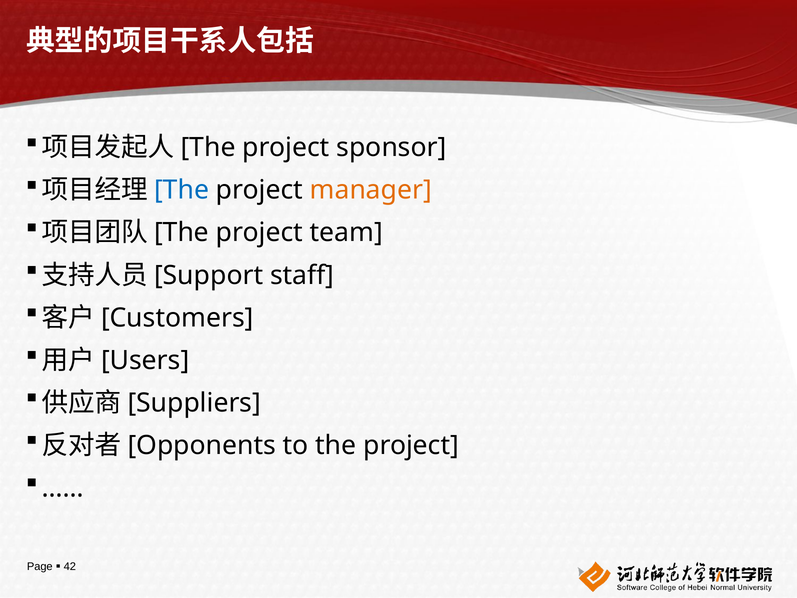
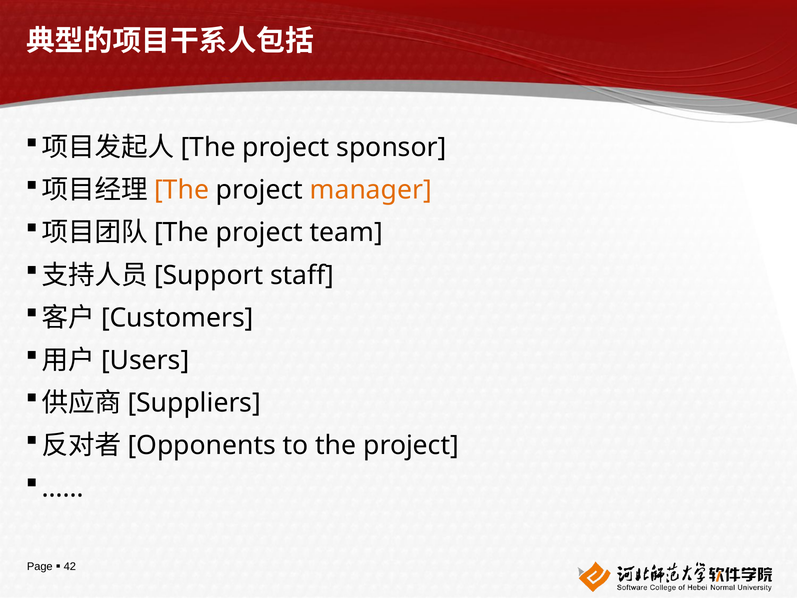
The colour: blue -> orange (182, 190)
